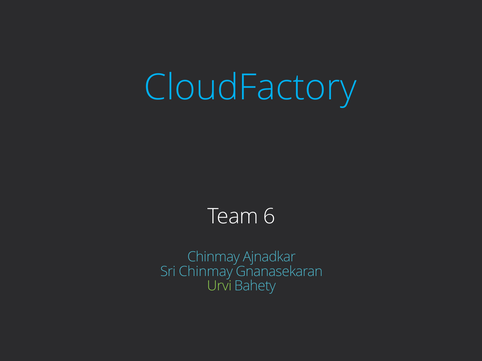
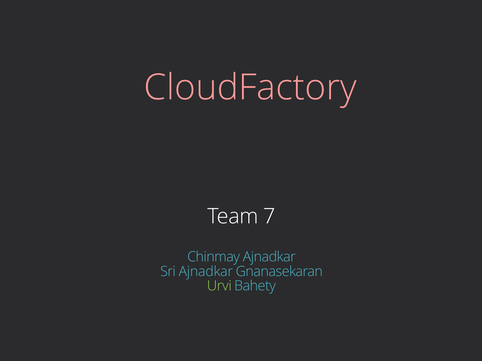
CloudFactory colour: light blue -> pink (250, 88)
6: 6 -> 7 (269, 217)
Sri Chinmay: Chinmay -> Ajnadkar (206, 272)
